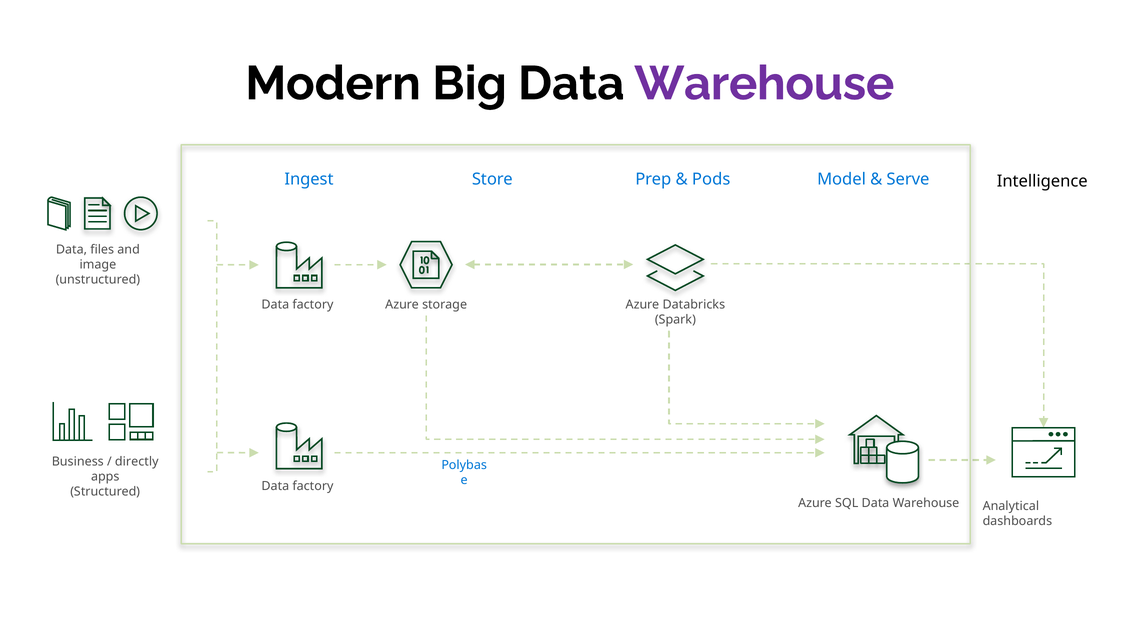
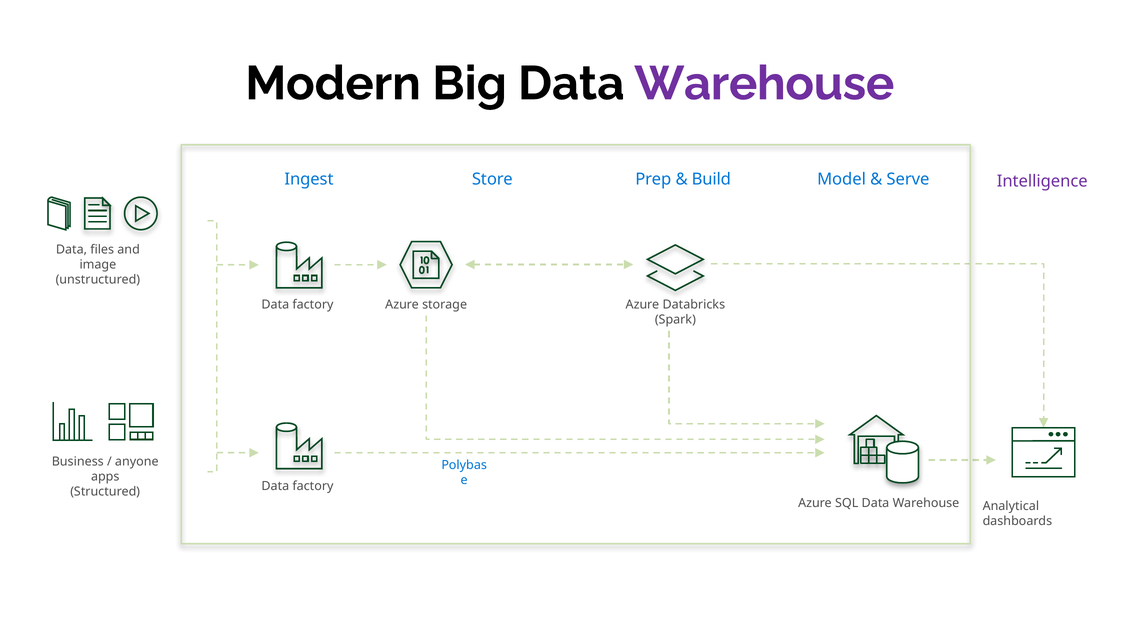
Pods: Pods -> Build (711, 179)
Intelligence colour: black -> purple (1042, 181)
directly: directly -> anyone (137, 461)
